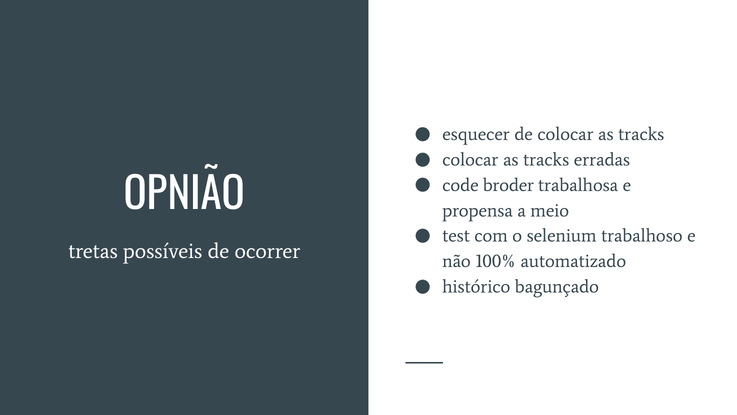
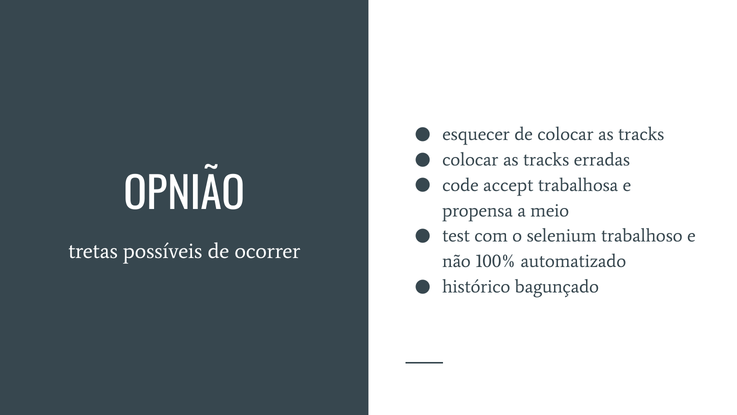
broder: broder -> accept (508, 185)
